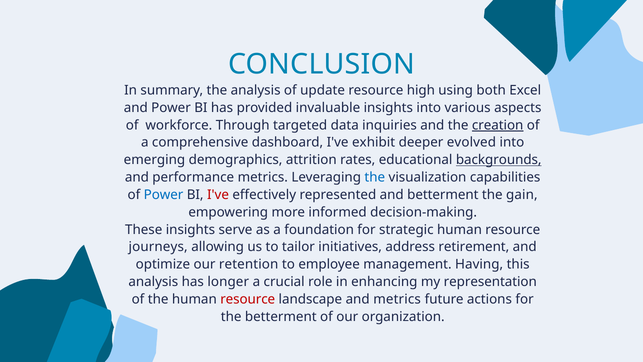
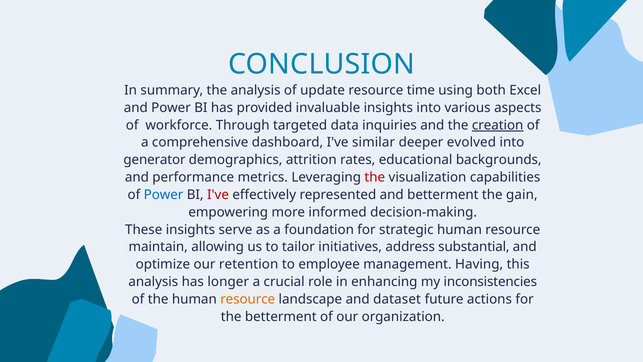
high: high -> time (421, 90)
exhibit: exhibit -> similar (374, 142)
emerging: emerging -> generator (155, 160)
backgrounds underline: present -> none (499, 160)
the colour: blue -> red (375, 177)
journeys: journeys -> maintain (158, 247)
retirement: retirement -> substantial (474, 247)
representation: representation -> inconsistencies (490, 282)
resource colour: red -> orange (248, 299)
and metrics: metrics -> dataset (397, 299)
